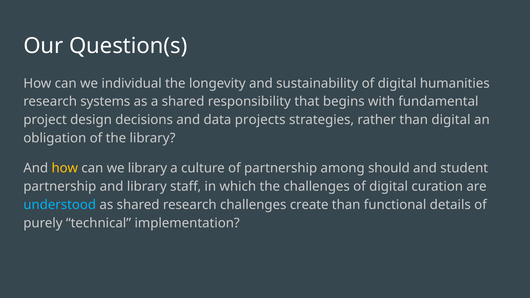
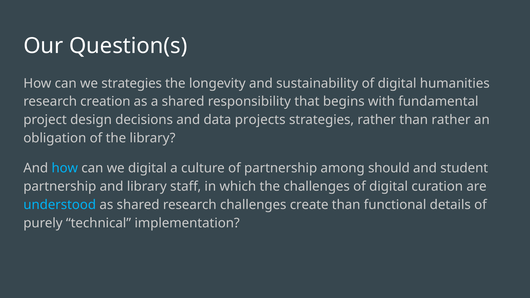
we individual: individual -> strategies (132, 83)
systems: systems -> creation (105, 102)
than digital: digital -> rather (451, 120)
how colour: yellow -> light blue (65, 168)
we library: library -> digital (147, 168)
